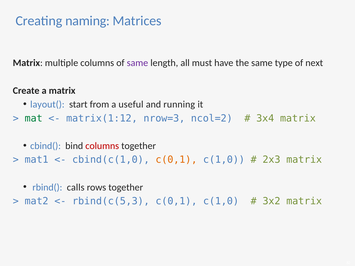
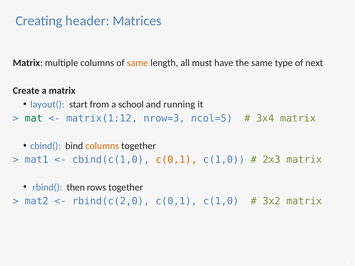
naming: naming -> header (87, 21)
same colour: purple -> orange (137, 63)
useful: useful -> school (131, 105)
ncol=2: ncol=2 -> ncol=5 (212, 118)
columns colour: red -> orange (102, 146)
calls: calls -> then (76, 187)
rbind(c(5,3: rbind(c(5,3 -> rbind(c(2,0 (111, 201)
